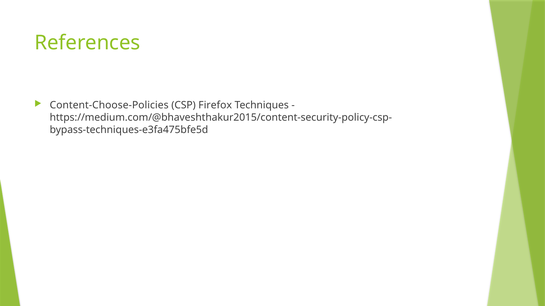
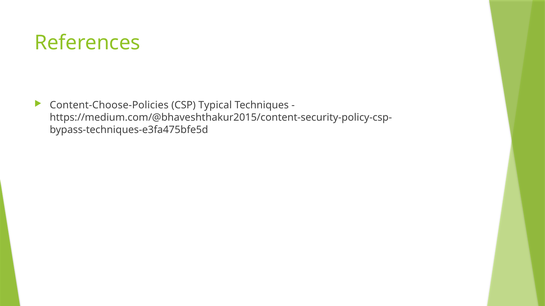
Firefox: Firefox -> Typical (215, 105)
